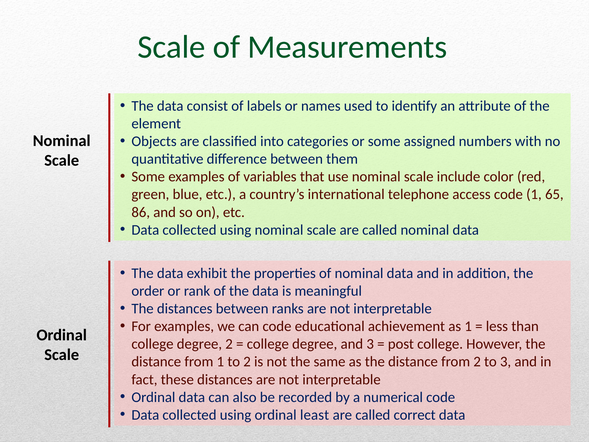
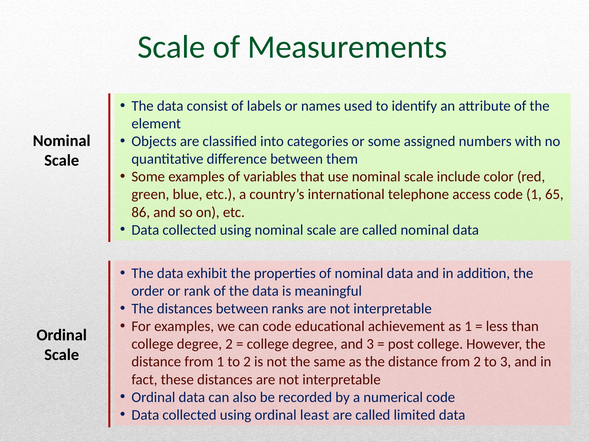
correct: correct -> limited (415, 415)
